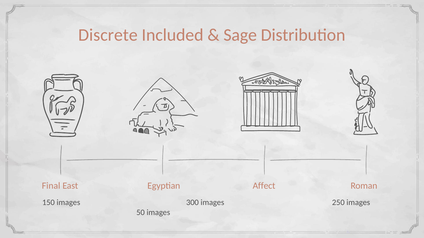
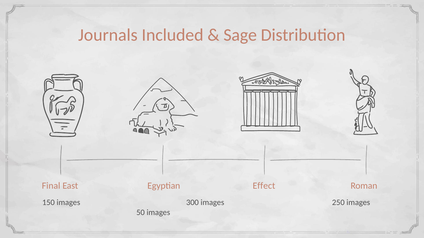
Discrete: Discrete -> Journals (108, 35)
Affect: Affect -> Effect (264, 186)
